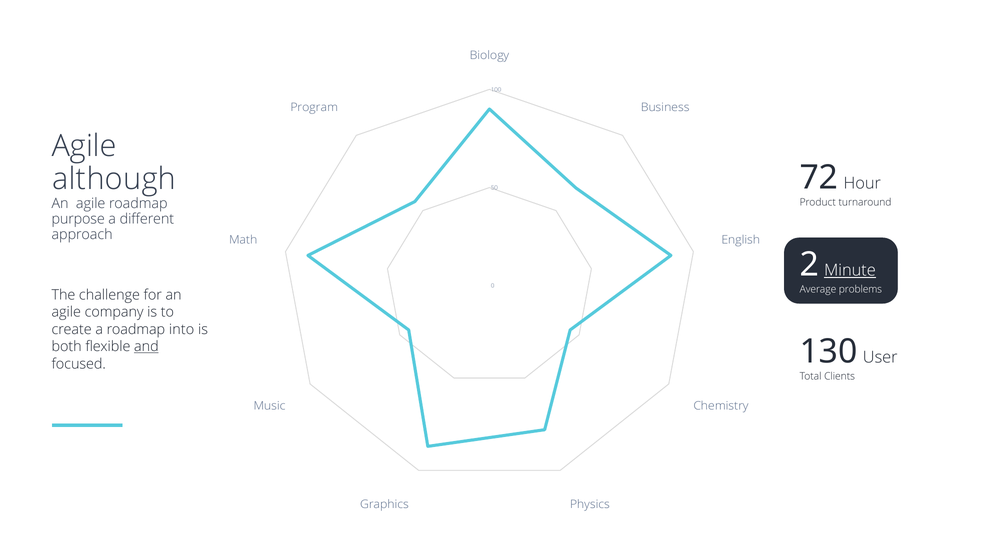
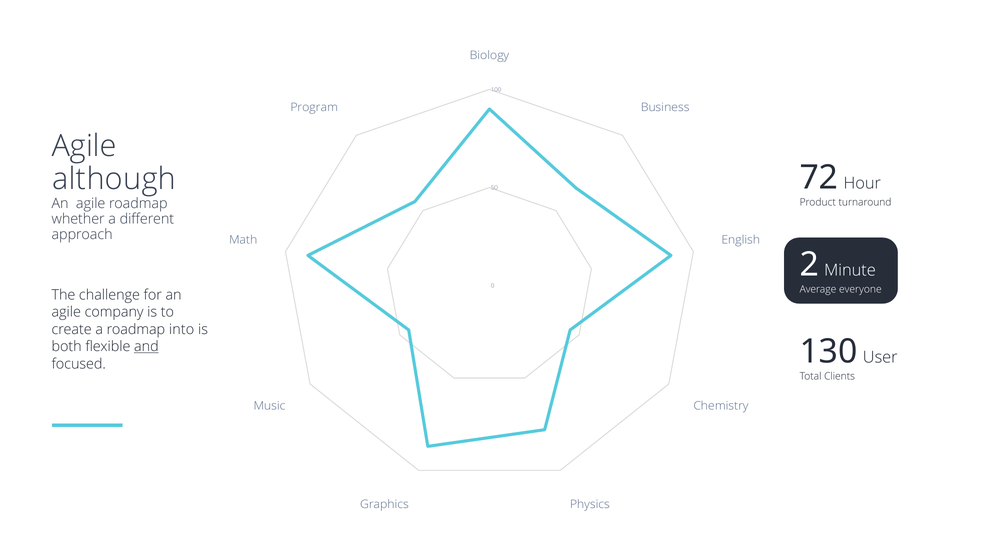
purpose: purpose -> whether (78, 219)
Minute underline: present -> none (850, 270)
problems: problems -> everyone (860, 289)
